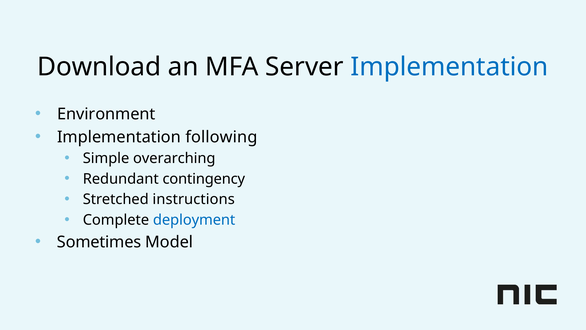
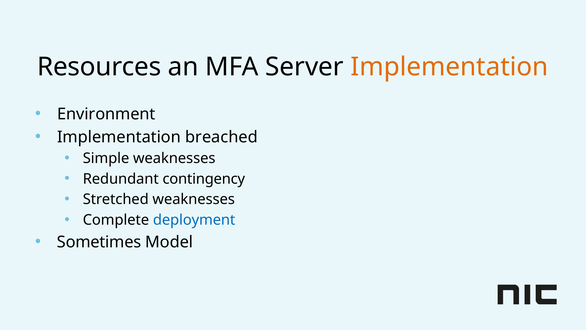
Download: Download -> Resources (99, 67)
Implementation colour: blue -> orange (449, 67)
following: following -> breached (221, 137)
Simple overarching: overarching -> weaknesses (174, 158)
Stretched instructions: instructions -> weaknesses (194, 199)
